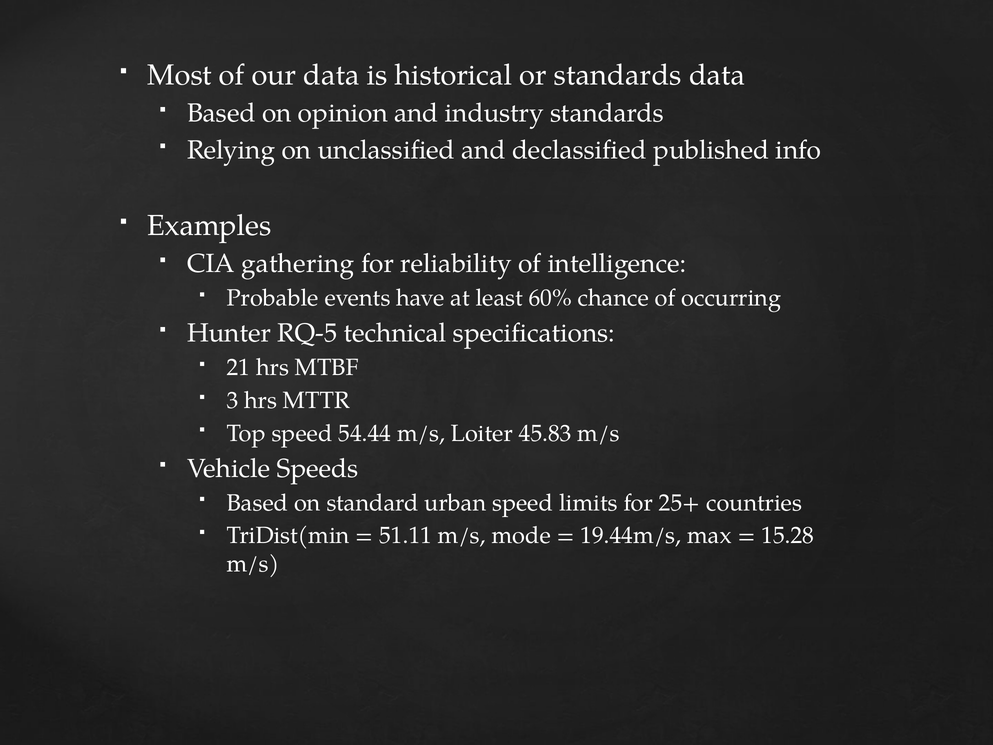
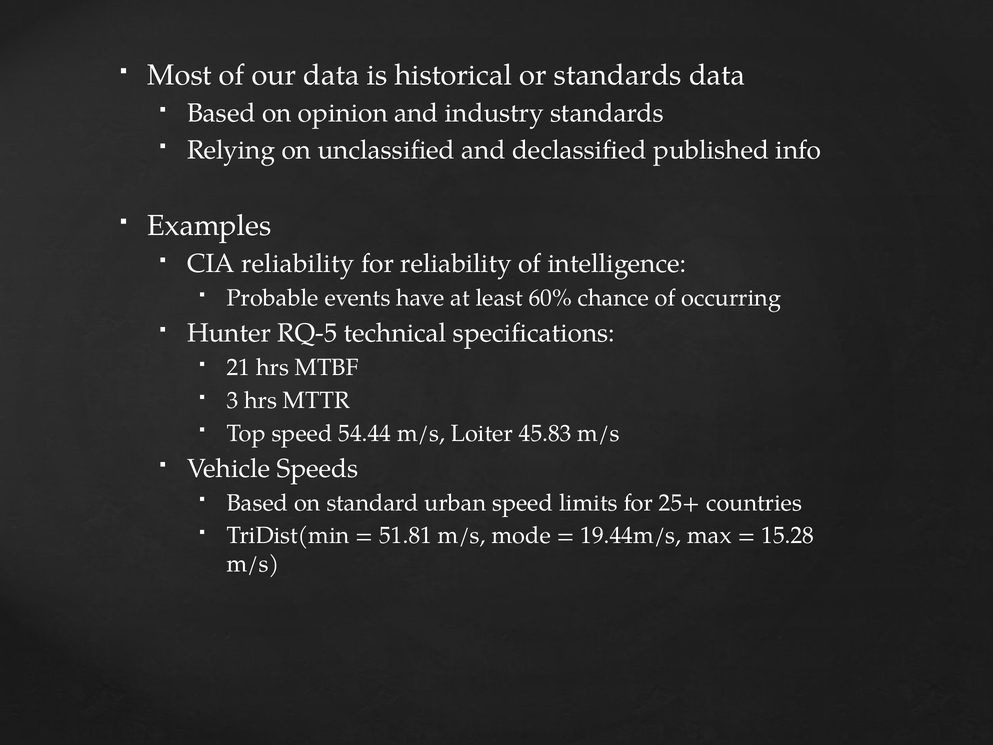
CIA gathering: gathering -> reliability (298, 264)
51.11: 51.11 -> 51.81 (406, 536)
